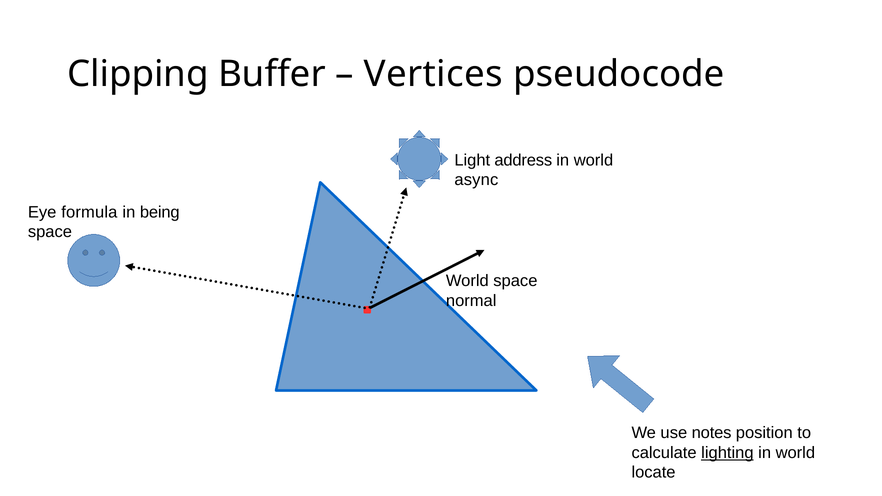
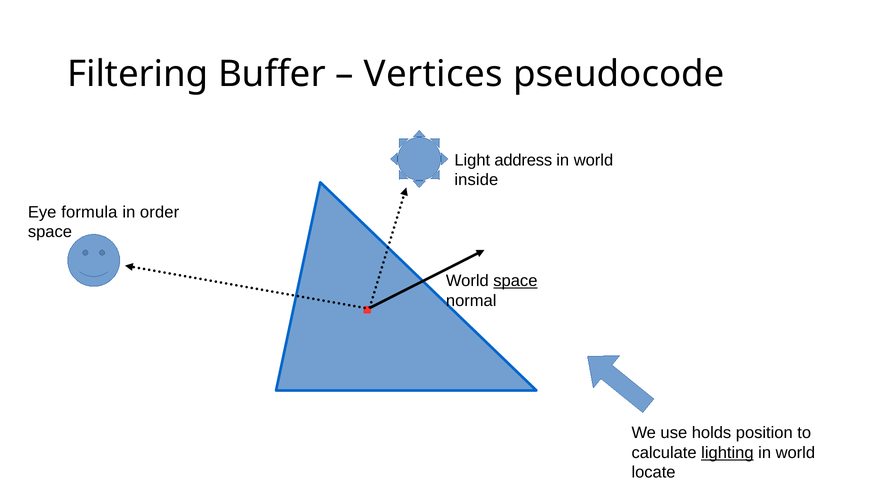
Clipping: Clipping -> Filtering (138, 74)
async: async -> inside (476, 180)
being: being -> order (160, 212)
space underline: none -> present (515, 281)
notes: notes -> holds (712, 433)
